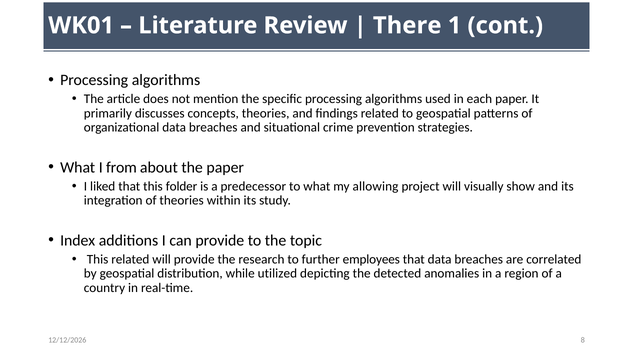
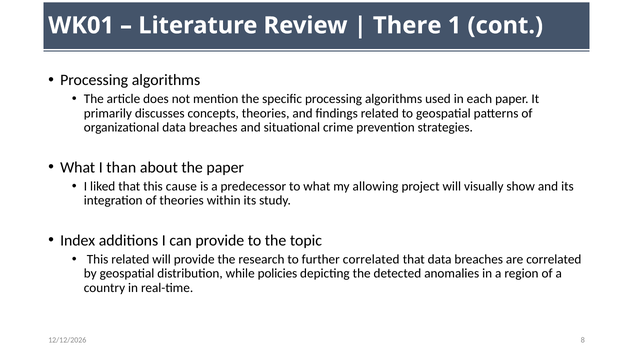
from: from -> than (121, 167)
folder: folder -> cause (181, 186)
further employees: employees -> correlated (371, 259)
utilized: utilized -> policies (277, 274)
